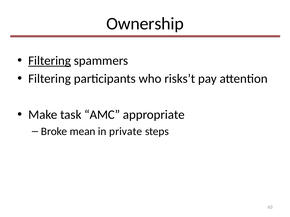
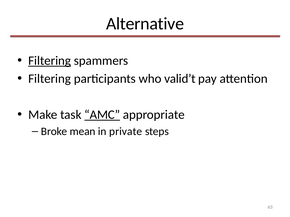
Ownership: Ownership -> Alternative (145, 24)
risks’t: risks’t -> valid’t (180, 79)
AMC underline: none -> present (102, 115)
